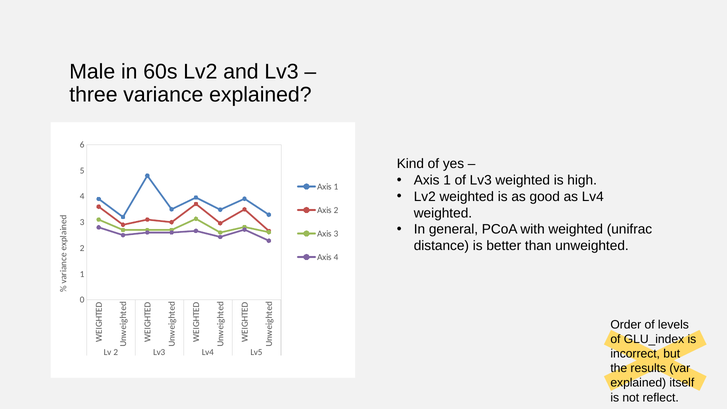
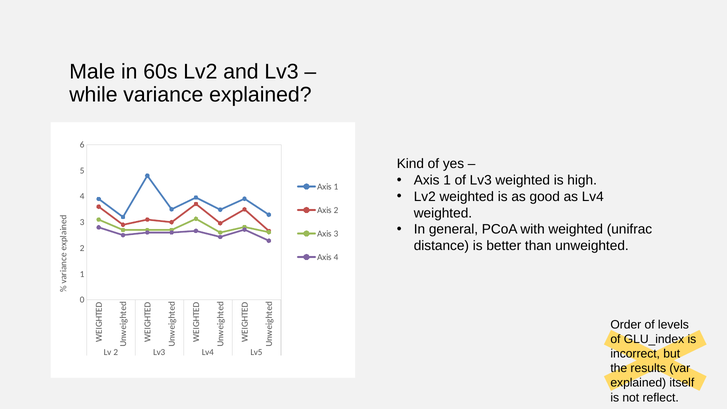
three: three -> while (93, 95)
